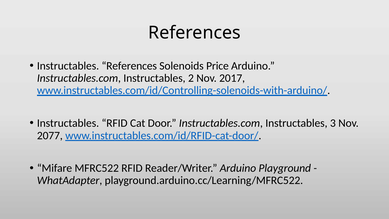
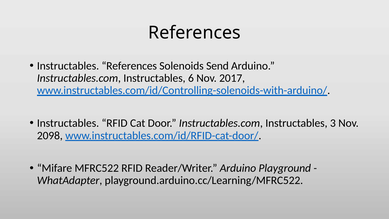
Price: Price -> Send (217, 66)
2: 2 -> 6 (191, 78)
2077: 2077 -> 2098 (50, 135)
